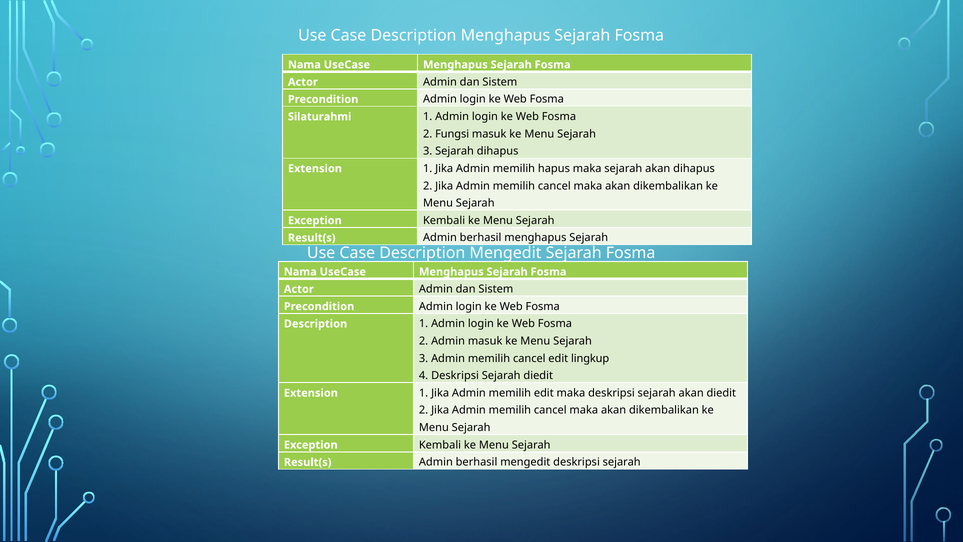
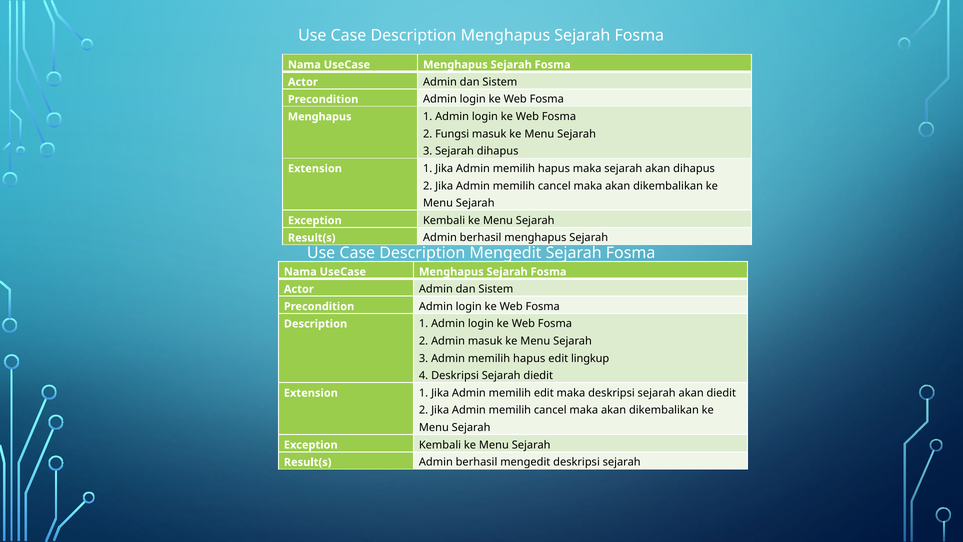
Silaturahmi: Silaturahmi -> Menghapus (320, 117)
3 Admin memilih cancel: cancel -> hapus (529, 358)
